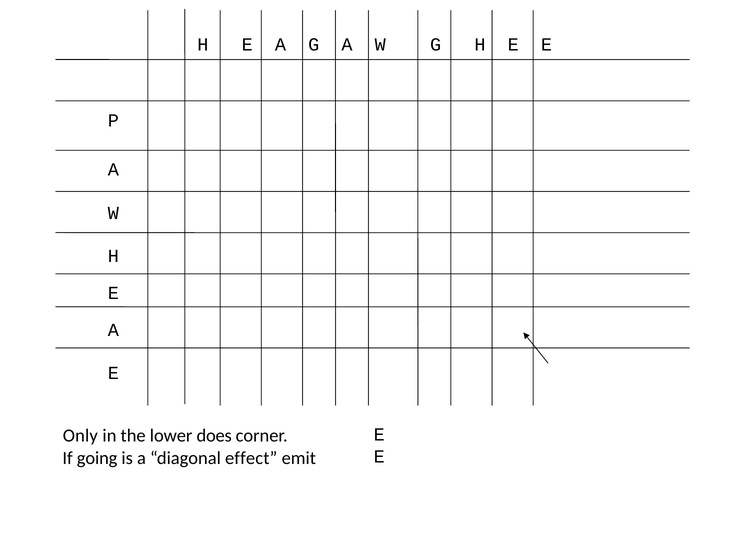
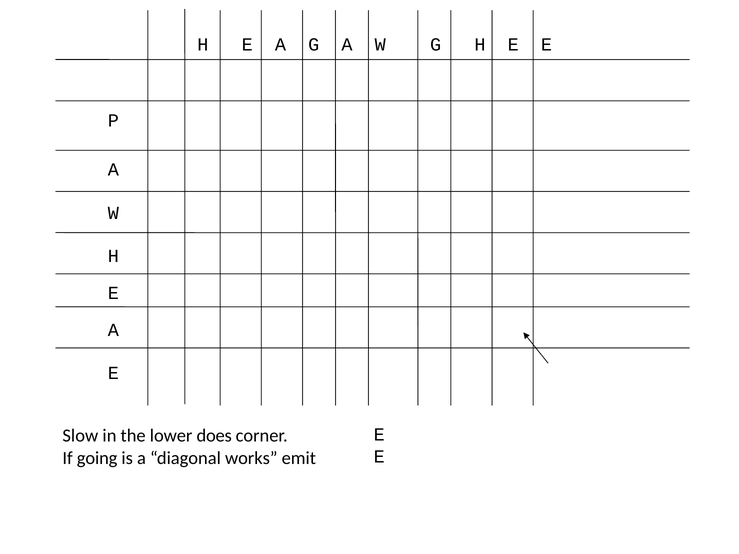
Only: Only -> Slow (80, 436)
effect: effect -> works (251, 458)
